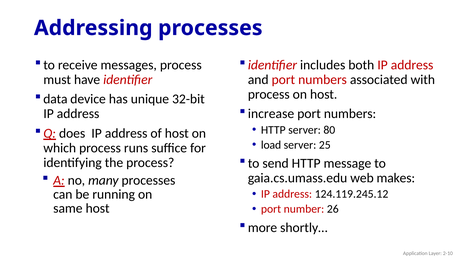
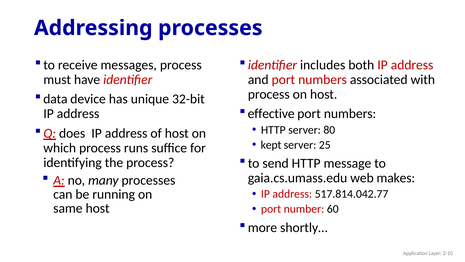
increase: increase -> effective (271, 114)
load: load -> kept (271, 145)
124.119.245.12: 124.119.245.12 -> 517.814.042.77 (352, 194)
26: 26 -> 60 (333, 209)
